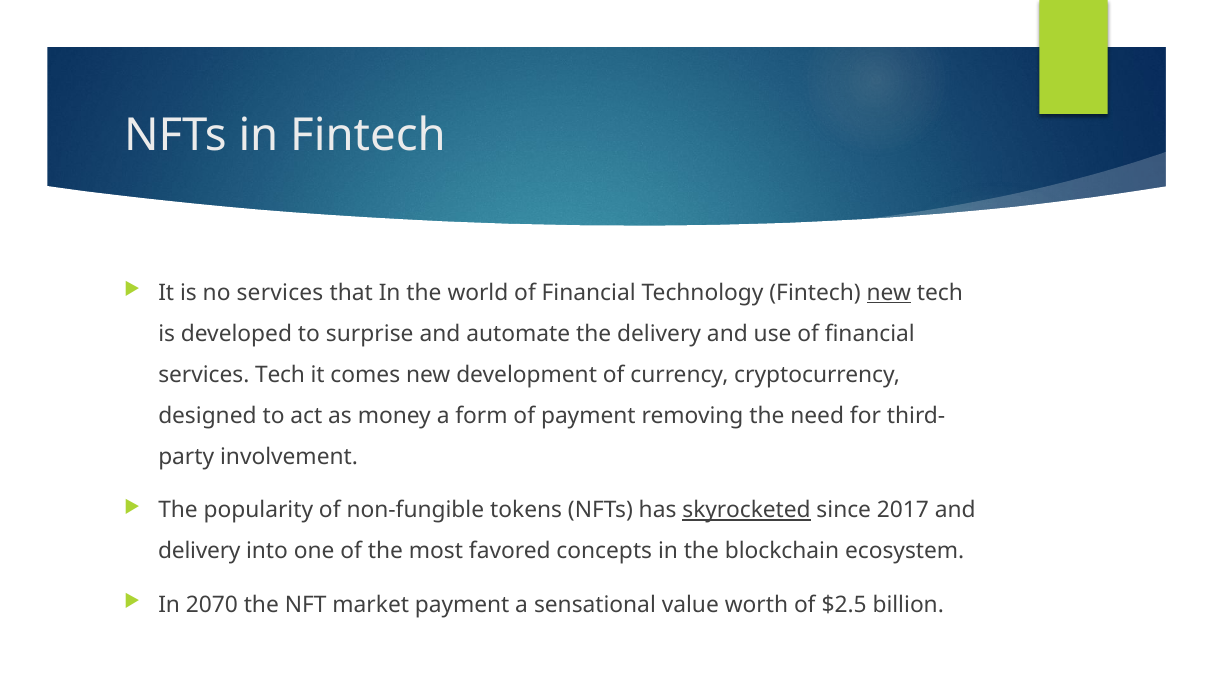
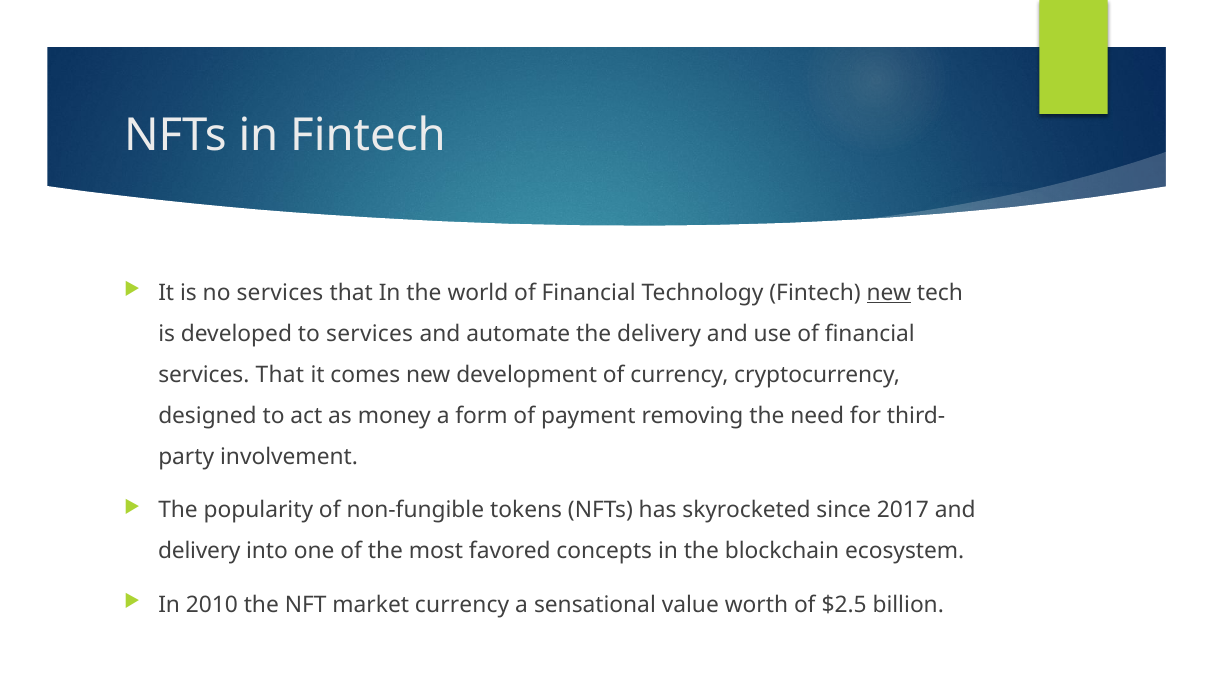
to surprise: surprise -> services (370, 334)
Tech: Tech -> That (280, 375)
skyrocketed underline: present -> none (747, 510)
2070: 2070 -> 2010 (212, 605)
market payment: payment -> currency (462, 605)
